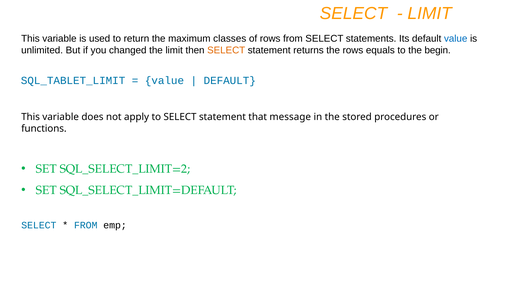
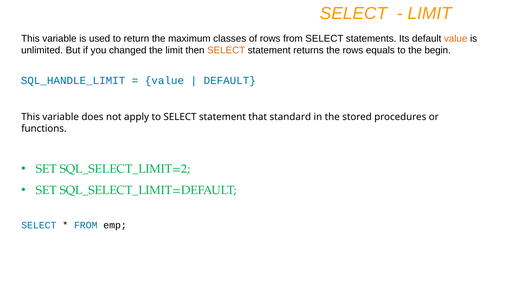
value colour: blue -> orange (456, 38)
SQL_TABLET_LIMIT: SQL_TABLET_LIMIT -> SQL_HANDLE_LIMIT (73, 81)
message: message -> standard (290, 117)
